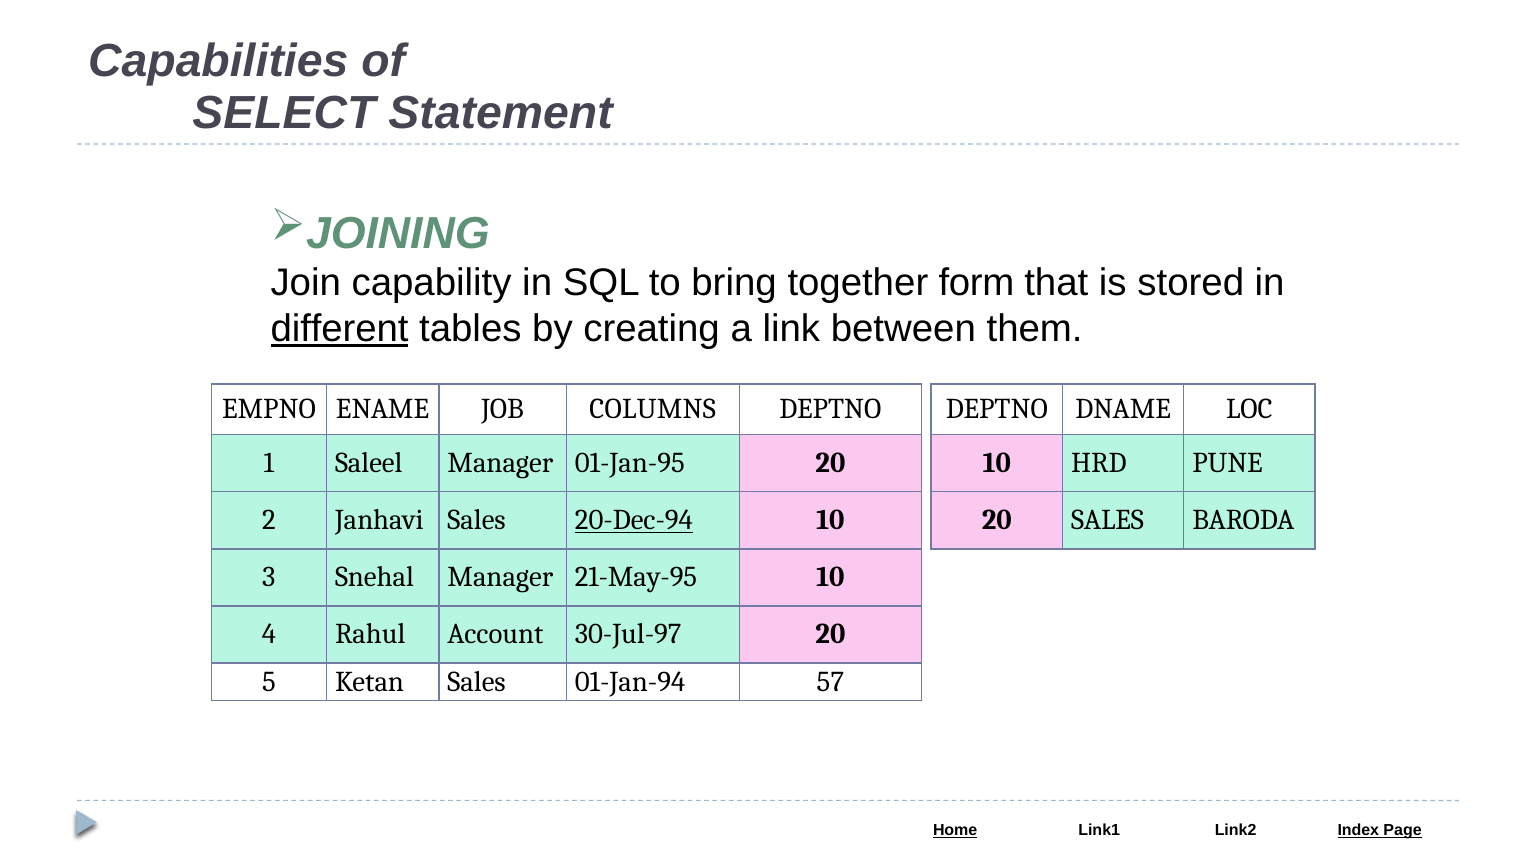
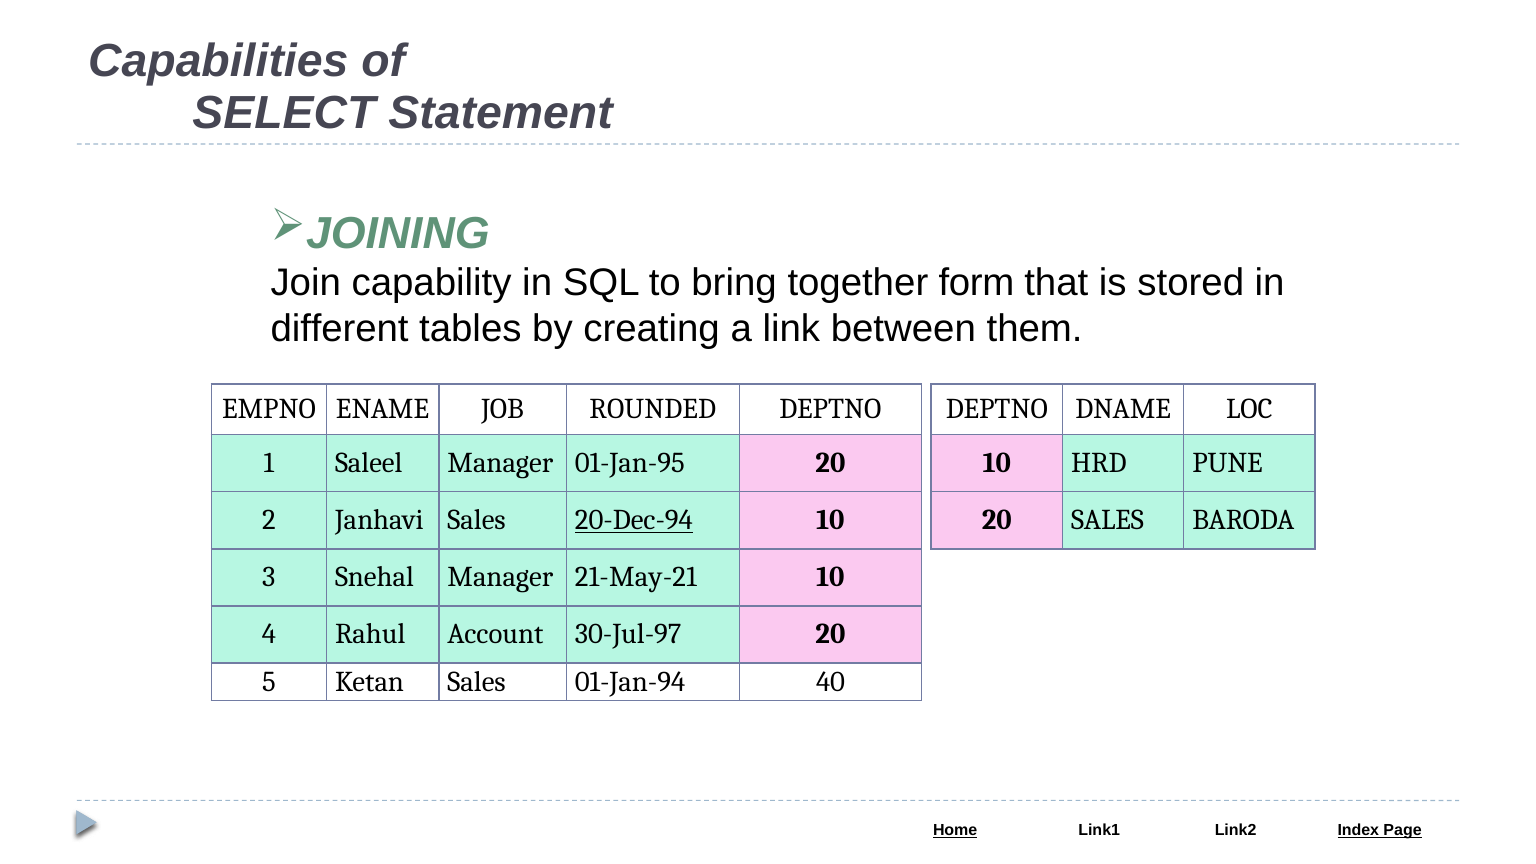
different underline: present -> none (340, 329)
COLUMNS: COLUMNS -> ROUNDED (653, 409)
21-May-95: 21-May-95 -> 21-May-21 (636, 577)
57: 57 -> 40 (831, 682)
